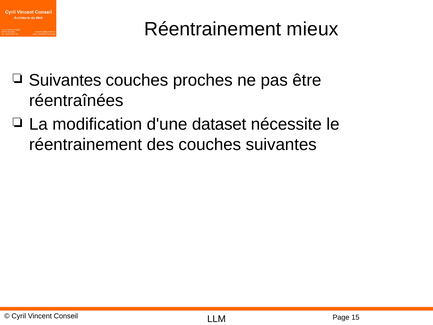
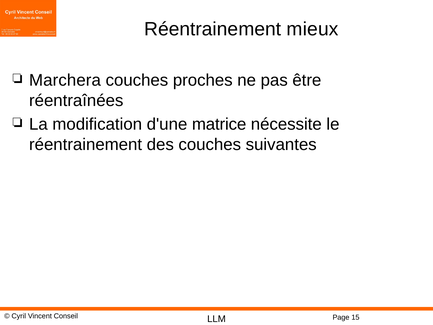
Suivantes: Suivantes -> Marchera (65, 80)
dataset: dataset -> matrice (219, 124)
